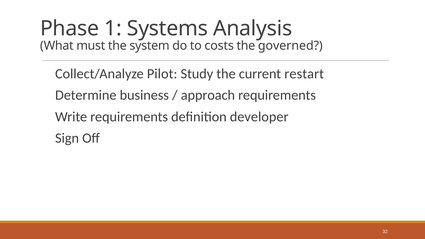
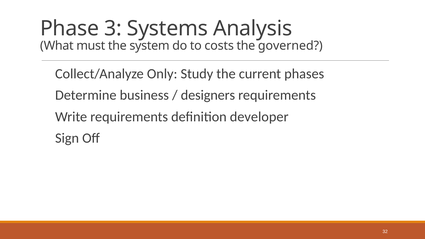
1: 1 -> 3 (113, 28)
Pilot: Pilot -> Only (162, 74)
restart: restart -> phases (304, 74)
approach: approach -> designers (208, 95)
